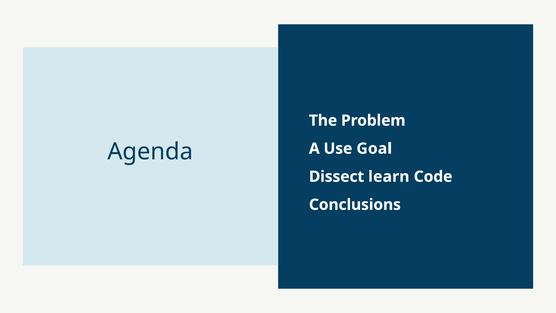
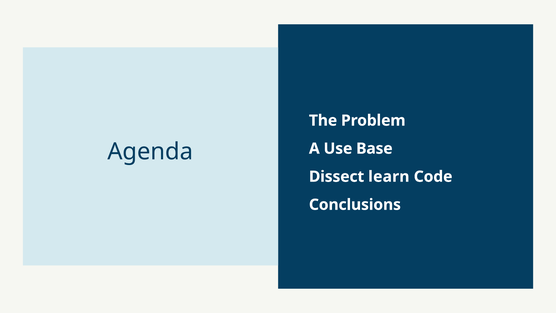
Goal: Goal -> Base (374, 148)
